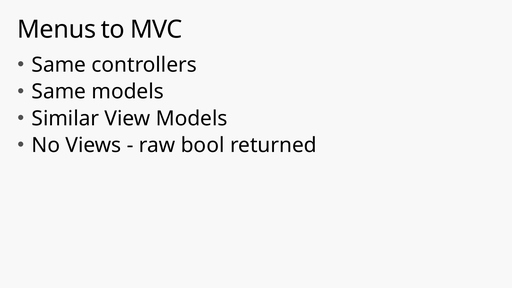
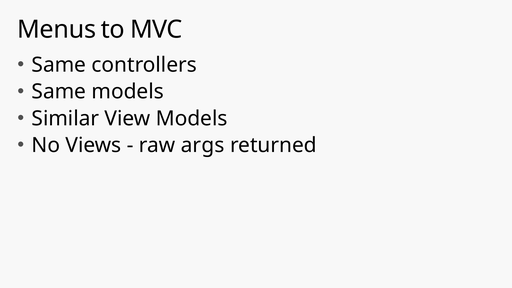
bool: bool -> args (203, 145)
